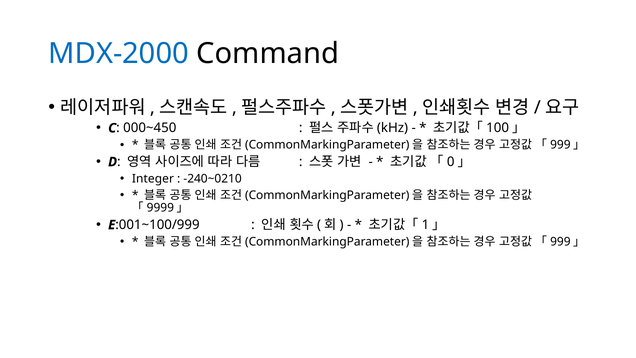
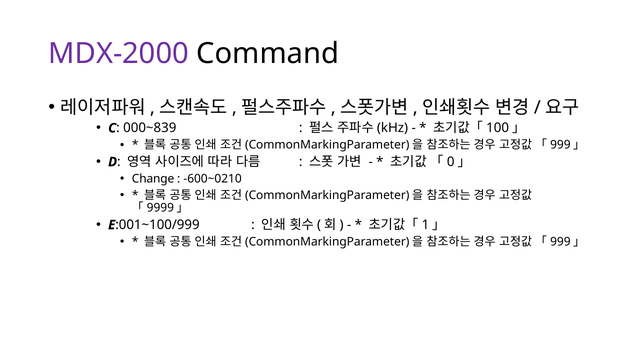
MDX-2000 colour: blue -> purple (119, 53)
000~450: 000~450 -> 000~839 (150, 128)
Integer: Integer -> Change (153, 179)
-240~0210: -240~0210 -> -600~0210 (213, 179)
